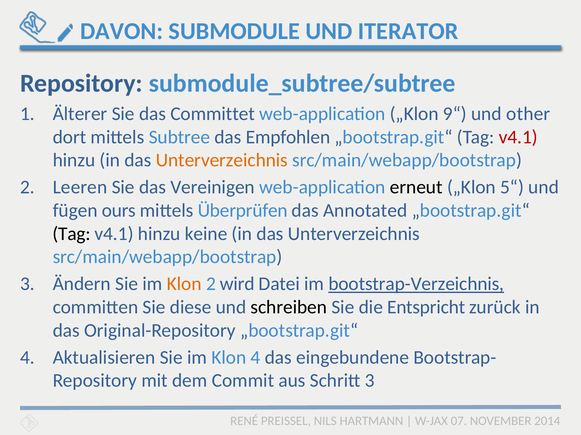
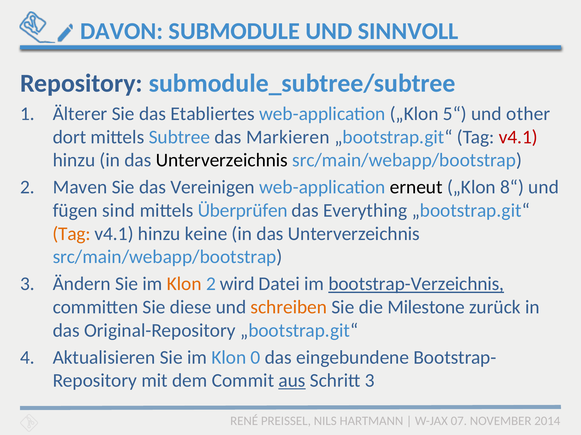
ITERATOR: ITERATOR -> SINNVOLL (408, 31)
Committet: Committet -> Etabliertes (213, 114)
9“: 9“ -> 5“ (455, 114)
Empfohlen: Empfohlen -> Markieren (288, 137)
Unterverzeichnis colour: orange -> black (222, 160)
Leeren: Leeren -> Maven (80, 188)
5“: 5“ -> 8“ (512, 188)
ours: ours -> sind (119, 211)
Annotated: Annotated -> Everything (365, 211)
Tag colour: black -> orange (72, 234)
schreiben colour: black -> orange (289, 308)
Entspricht: Entspricht -> Milestone (426, 308)
Klon 4: 4 -> 0 (256, 358)
aus underline: none -> present (292, 381)
